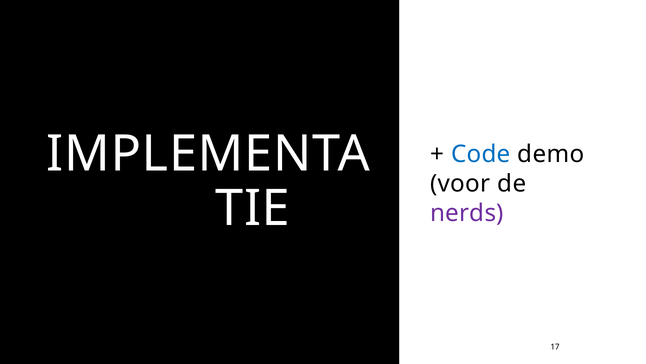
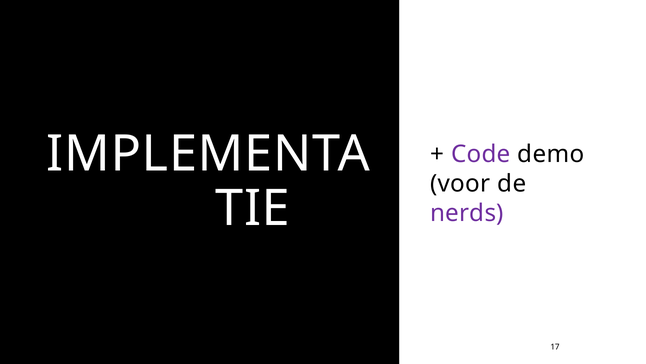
Code colour: blue -> purple (481, 154)
